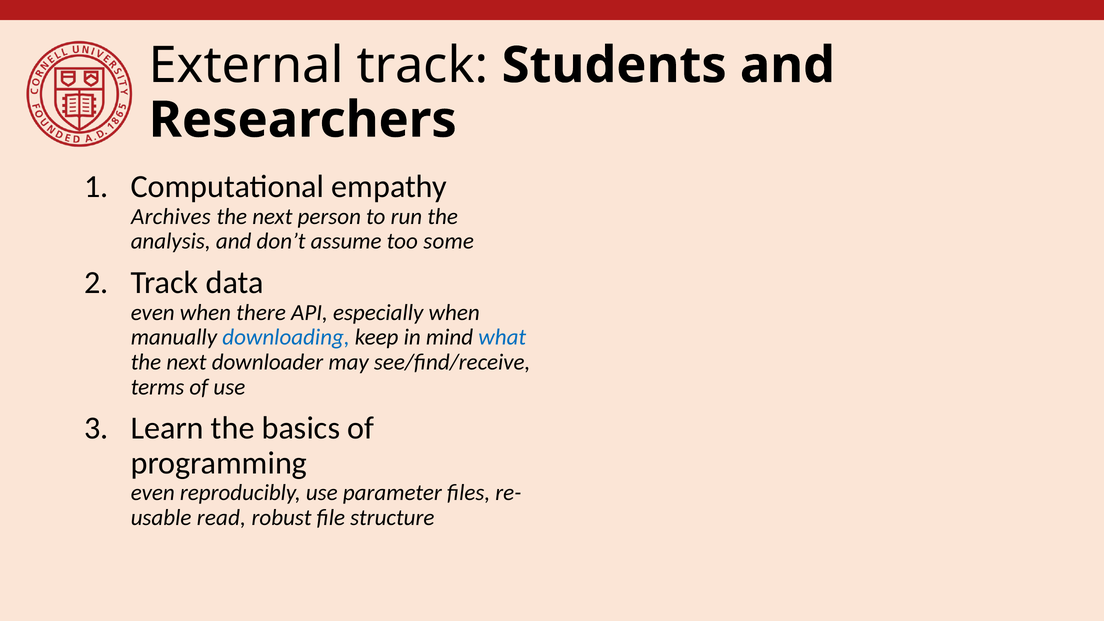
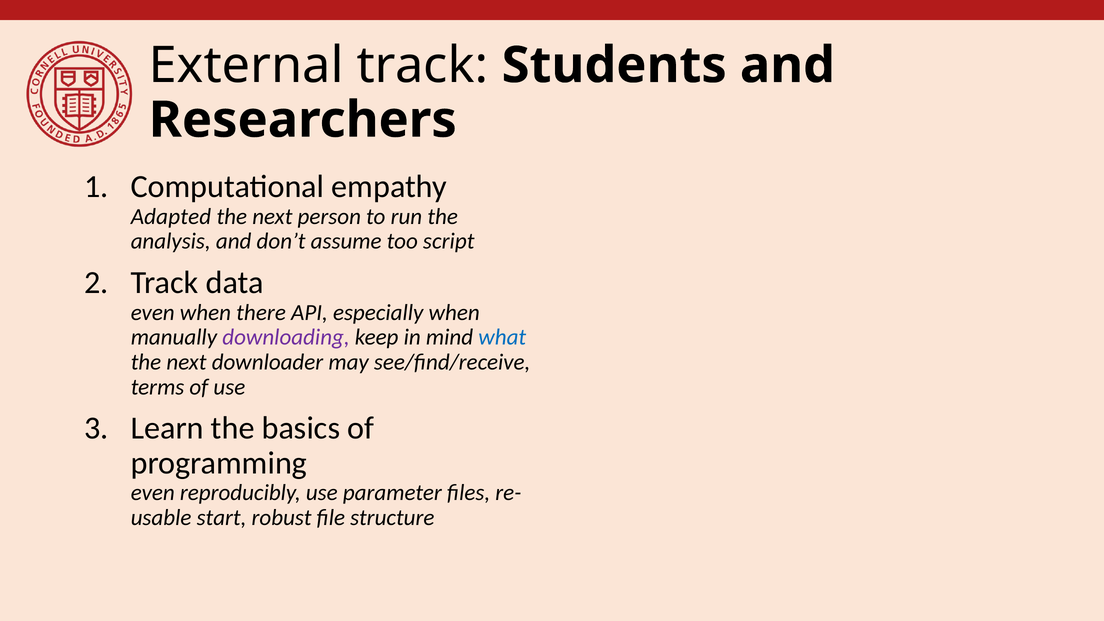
Archives: Archives -> Adapted (171, 216)
some: some -> script (449, 241)
downloading colour: blue -> purple (286, 337)
read: read -> start (222, 518)
